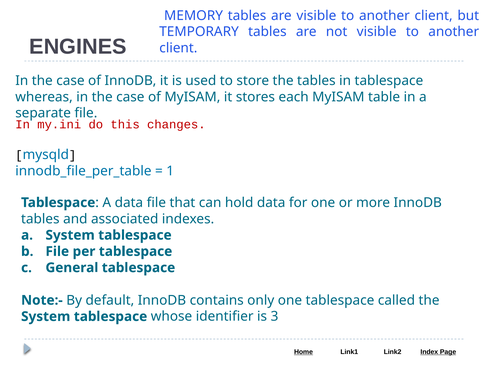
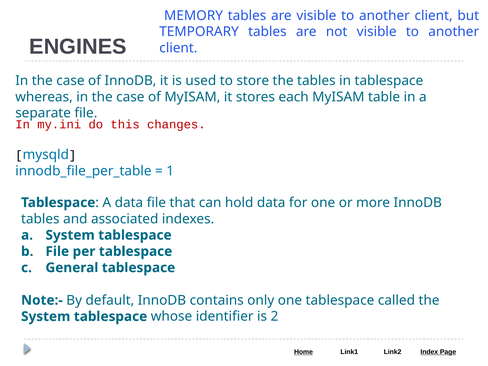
3: 3 -> 2 (274, 317)
